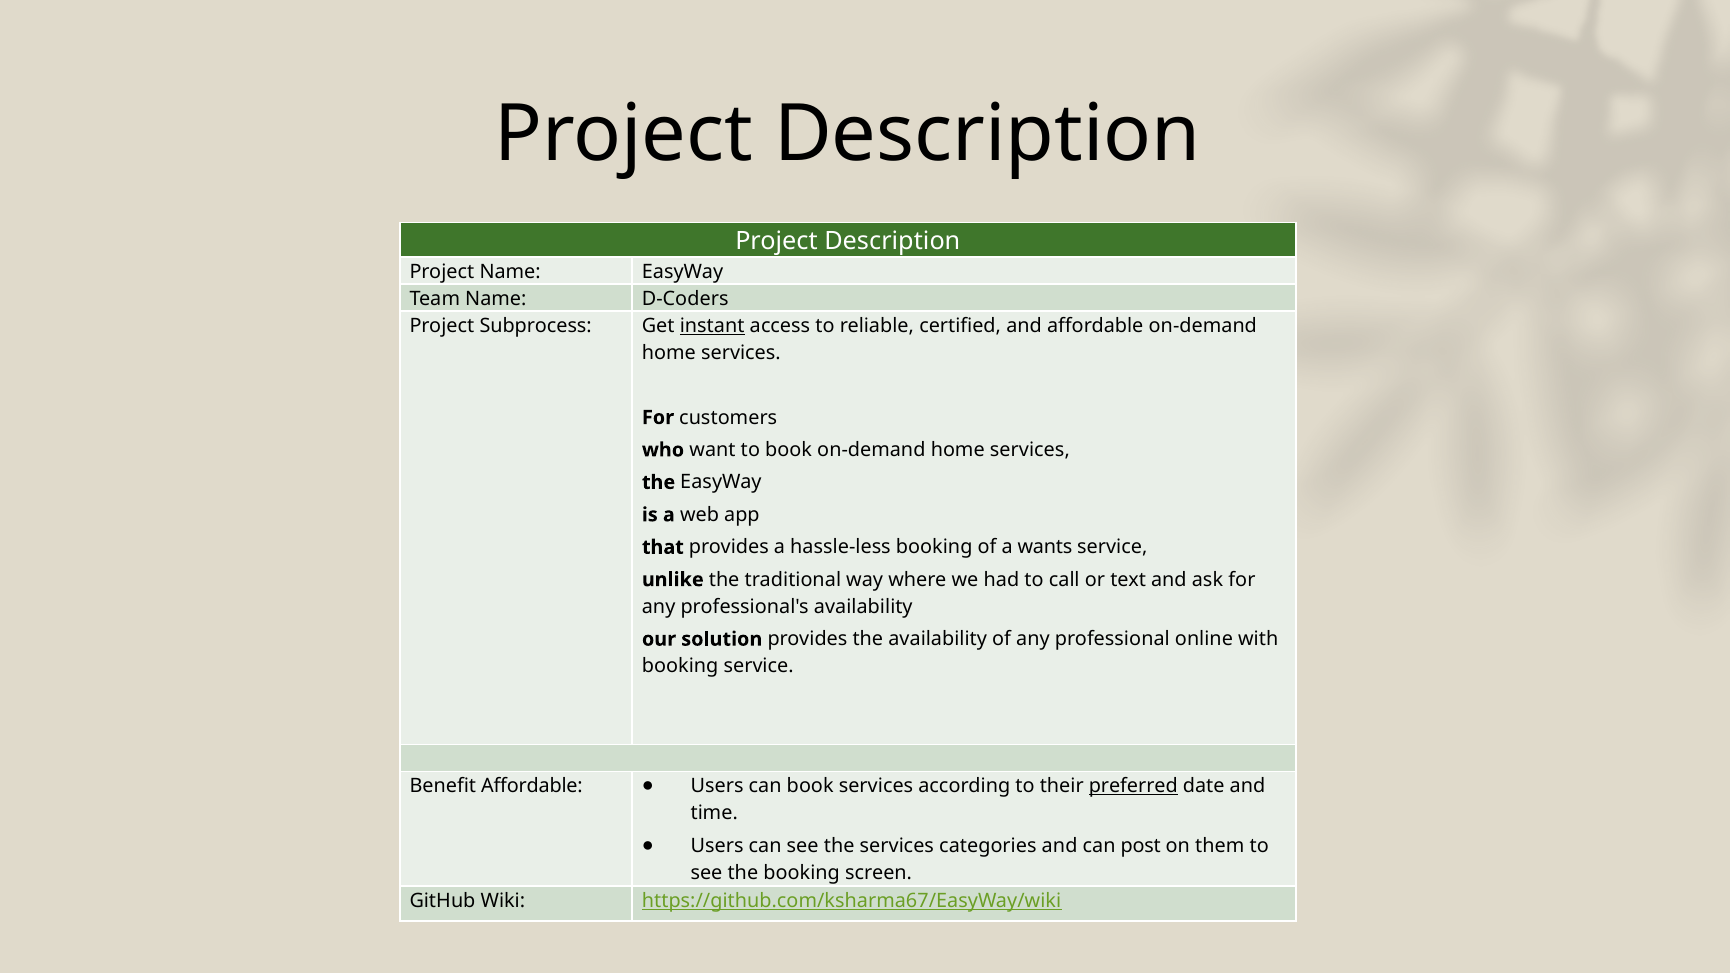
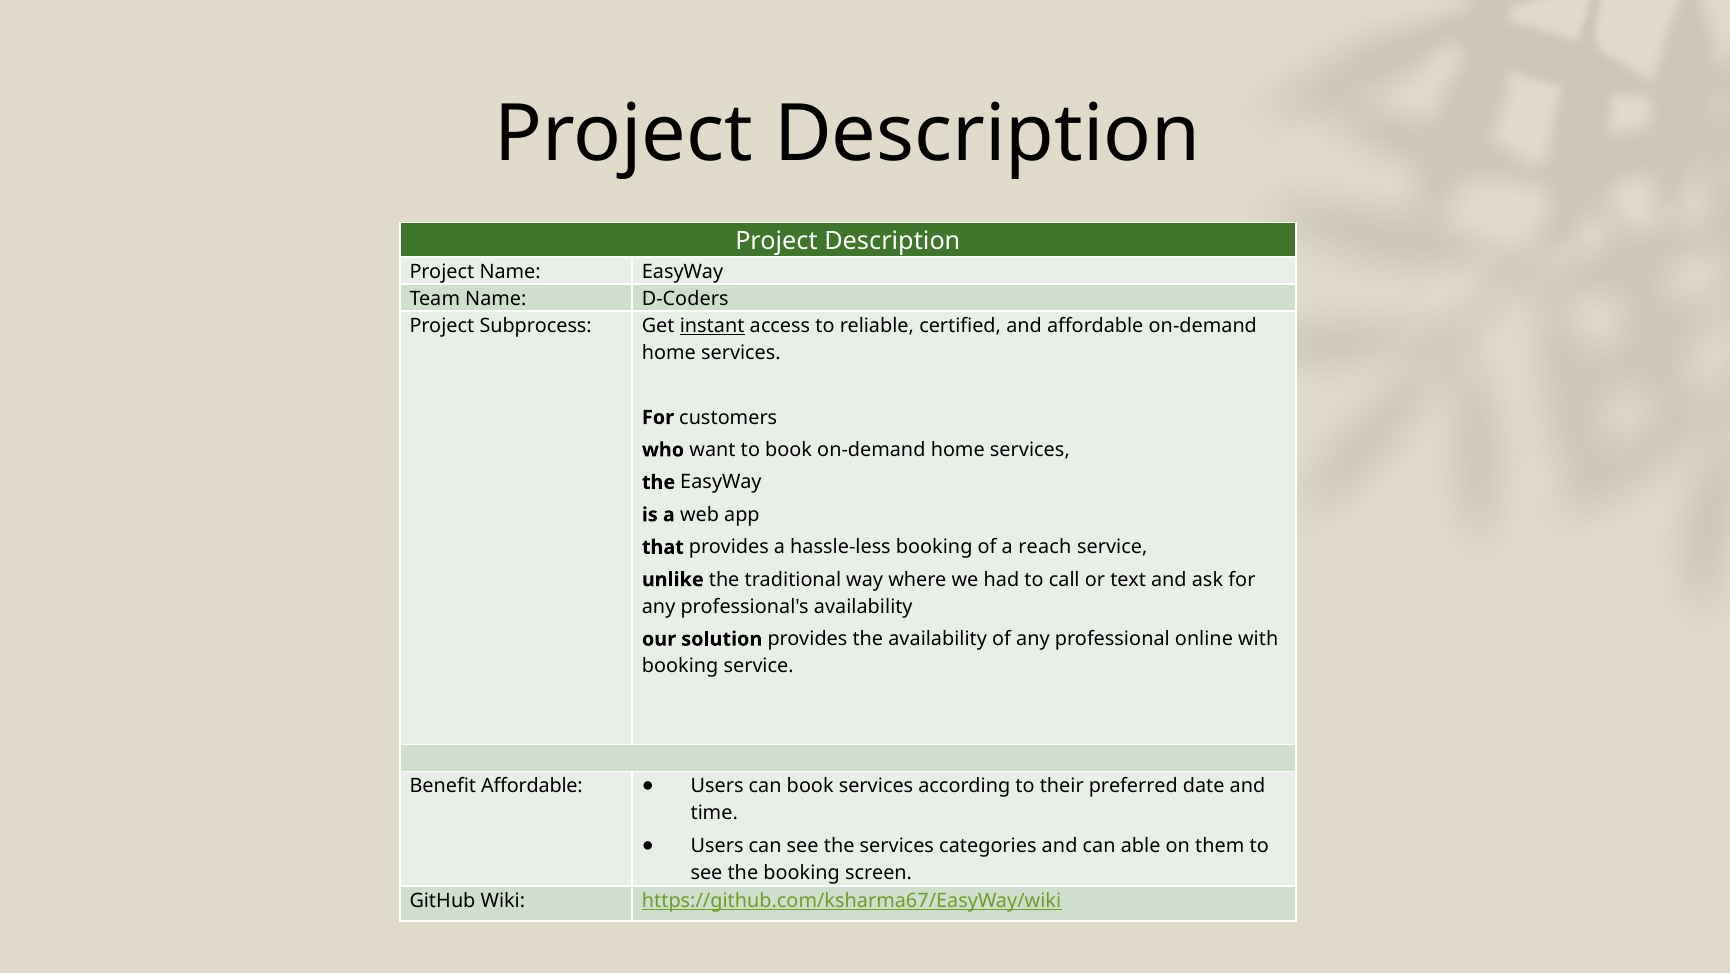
wants: wants -> reach (1045, 547)
preferred underline: present -> none (1133, 786)
post: post -> able (1141, 846)
